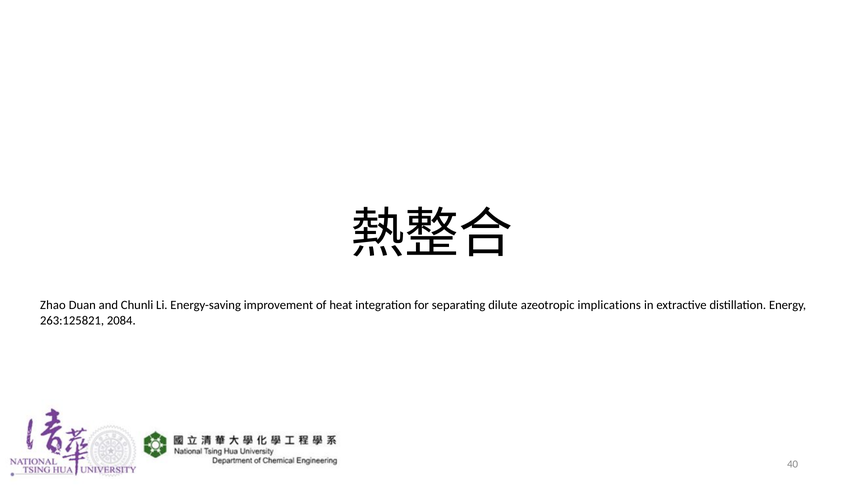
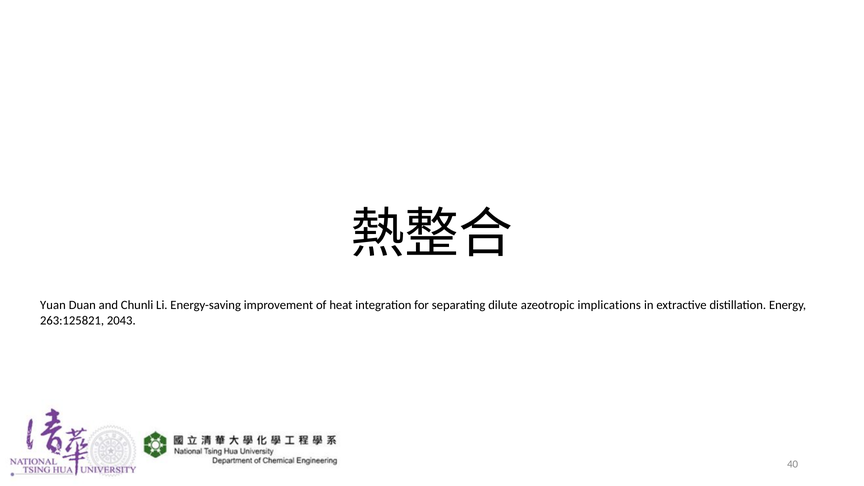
Zhao: Zhao -> Yuan (53, 305)
2084: 2084 -> 2043 (121, 320)
